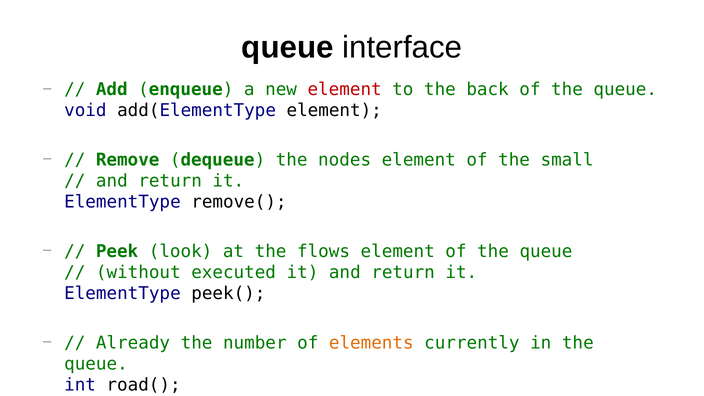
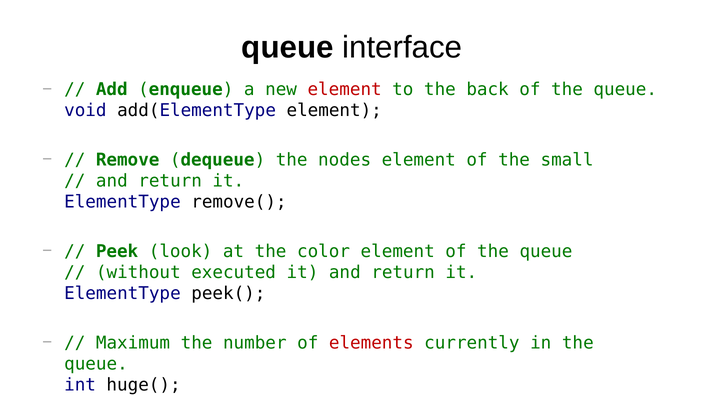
flows: flows -> color (324, 251)
Already: Already -> Maximum (133, 343)
elements colour: orange -> red (371, 343)
road(: road( -> huge( (144, 385)
